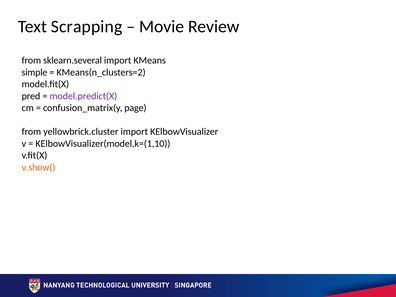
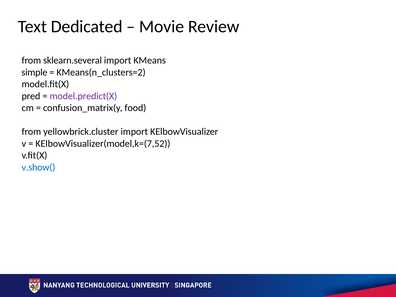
Scrapping: Scrapping -> Dedicated (87, 26)
page: page -> food (135, 108)
KElbowVisualizer(model,k=(1,10: KElbowVisualizer(model,k=(1,10 -> KElbowVisualizer(model,k=(7,52 (103, 144)
v.show( colour: orange -> blue (38, 167)
